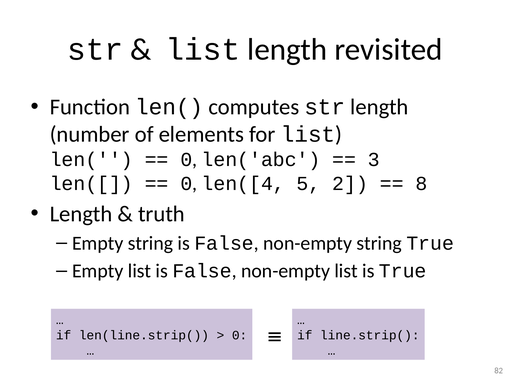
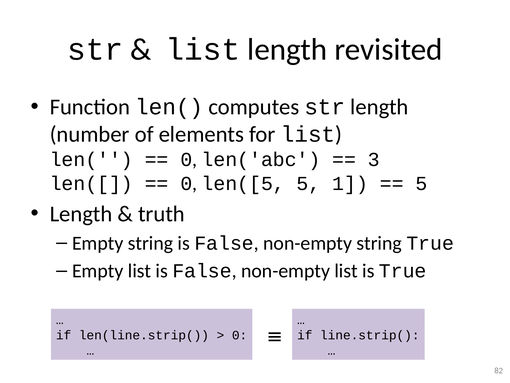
len([4: len([4 -> len([5 (243, 183)
2: 2 -> 1 (350, 183)
8: 8 -> 5 (421, 183)
